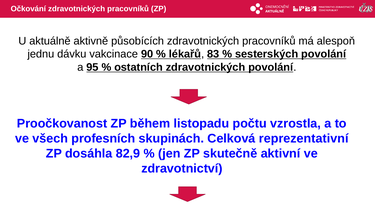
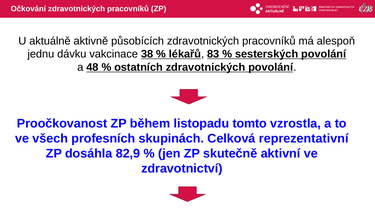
90: 90 -> 38 (147, 54)
95: 95 -> 48 (92, 67)
počtu: počtu -> tomto (250, 123)
